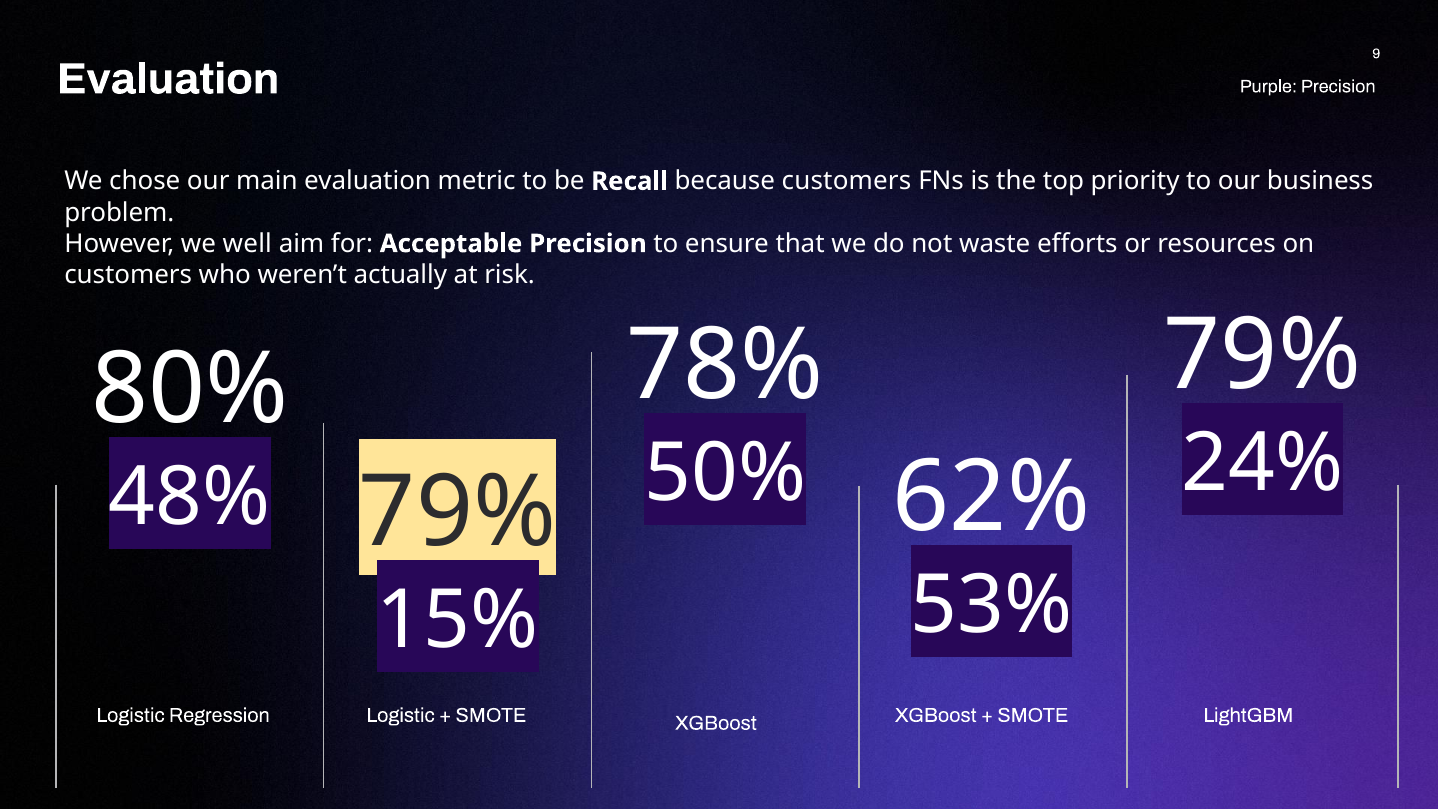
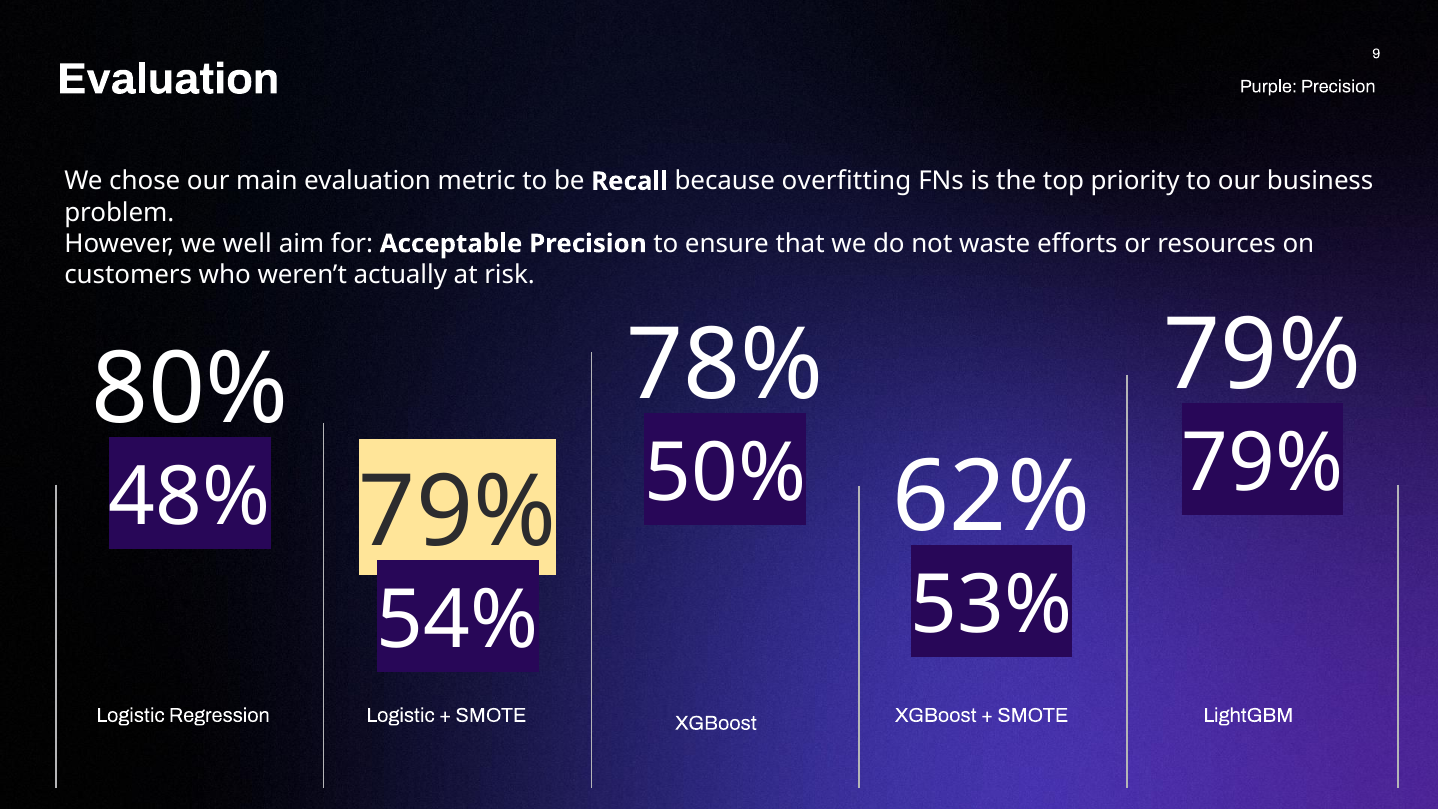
because customers: customers -> overfitting (847, 181)
24%: 24% -> 79% (1262, 464)
15%: 15% -> 54% (458, 620)
